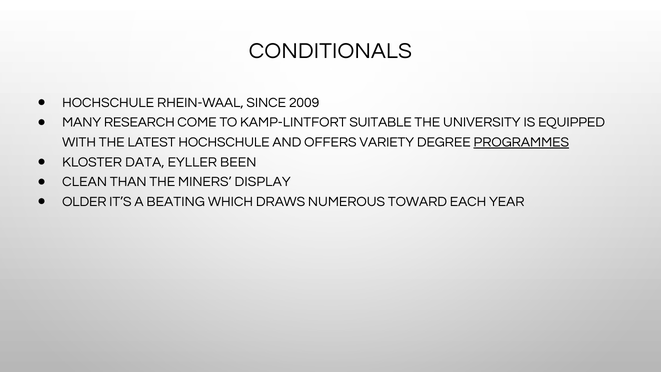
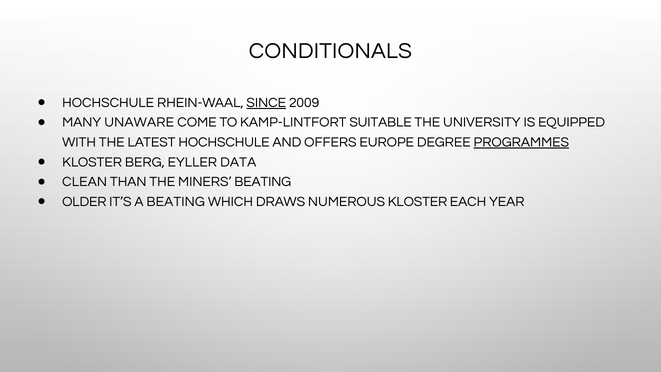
SINCE underline: none -> present (266, 102)
RESEARCH: RESEARCH -> UNAWARE (139, 122)
VARIETY: VARIETY -> EUROPE (387, 142)
DATA: DATA -> BERG (145, 162)
BEEN: BEEN -> DATA (238, 162)
MINERS DISPLAY: DISPLAY -> BEATING (263, 182)
NUMEROUS TOWARD: TOWARD -> KLOSTER (418, 202)
